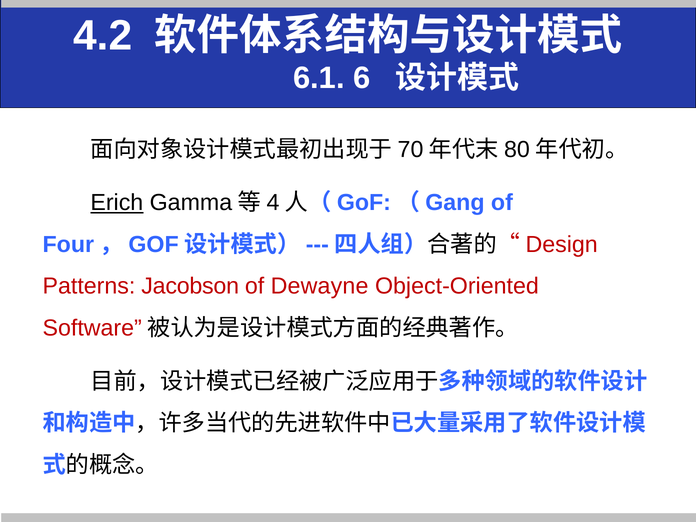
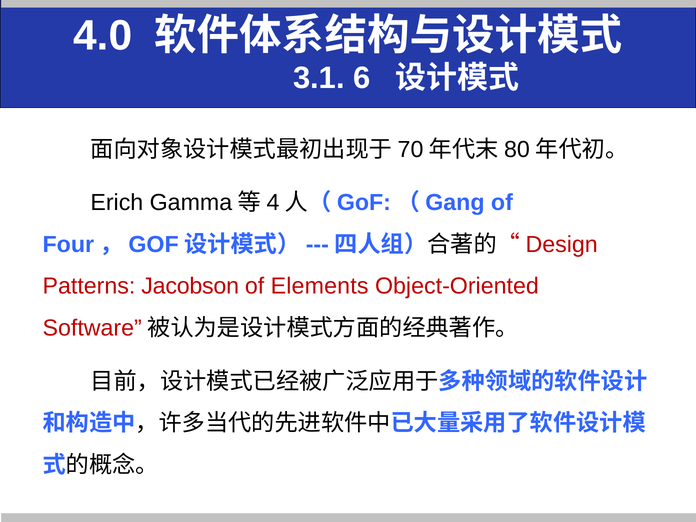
4.2: 4.2 -> 4.0 (103, 36)
6.1: 6.1 -> 3.1 (319, 78)
Erich underline: present -> none (117, 203)
Dewayne: Dewayne -> Elements (320, 286)
